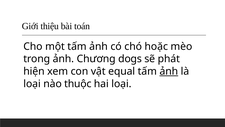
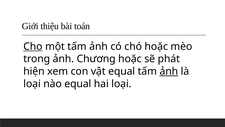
Cho underline: none -> present (33, 46)
Chương dogs: dogs -> hoặc (130, 59)
nào thuộc: thuộc -> equal (78, 83)
